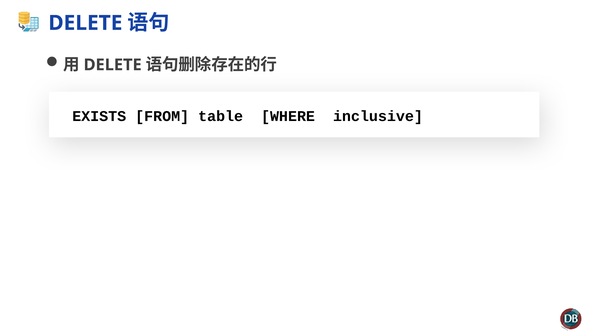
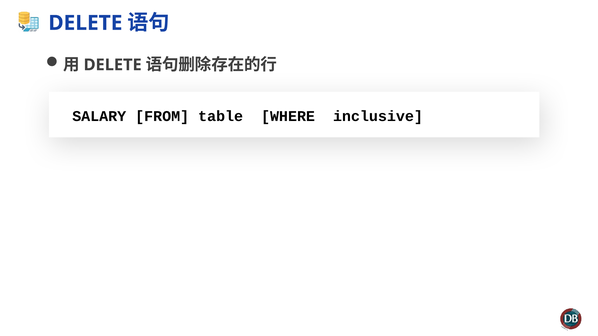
EXISTS: EXISTS -> SALARY (99, 116)
